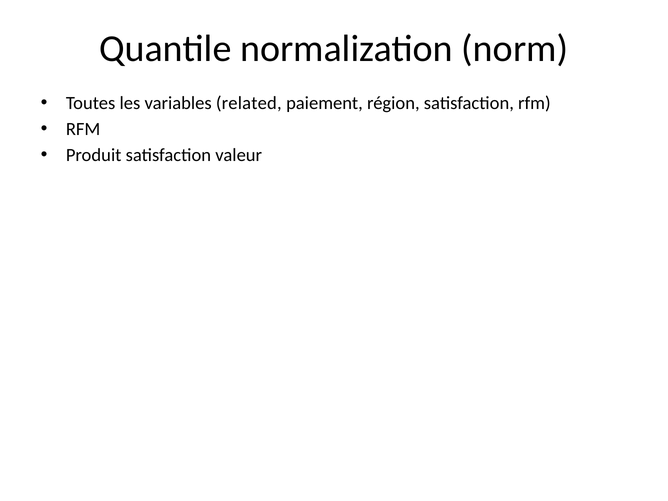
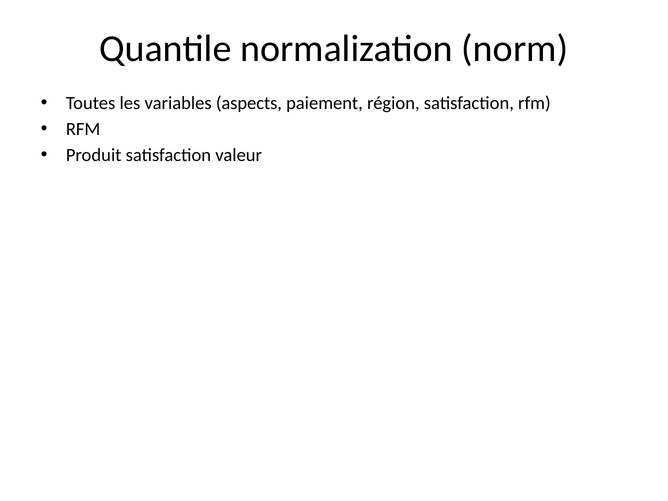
related: related -> aspects (249, 103)
